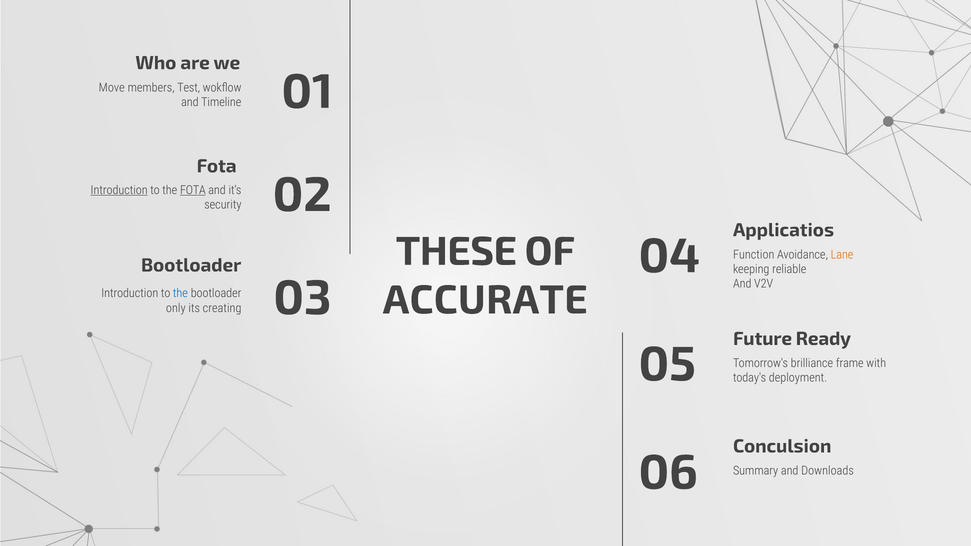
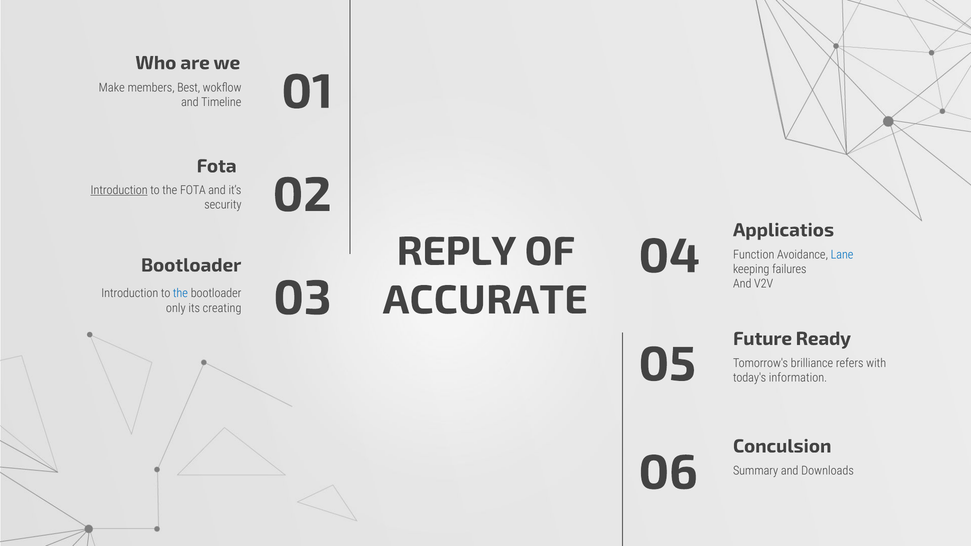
Move: Move -> Make (112, 88)
Test: Test -> Best (189, 88)
FOTA underline: present -> none (193, 190)
THESE: THESE -> REPLY (456, 252)
Lane colour: orange -> blue (842, 255)
reliable: reliable -> failures (789, 269)
frame: frame -> refers (850, 363)
deployment: deployment -> information (798, 378)
